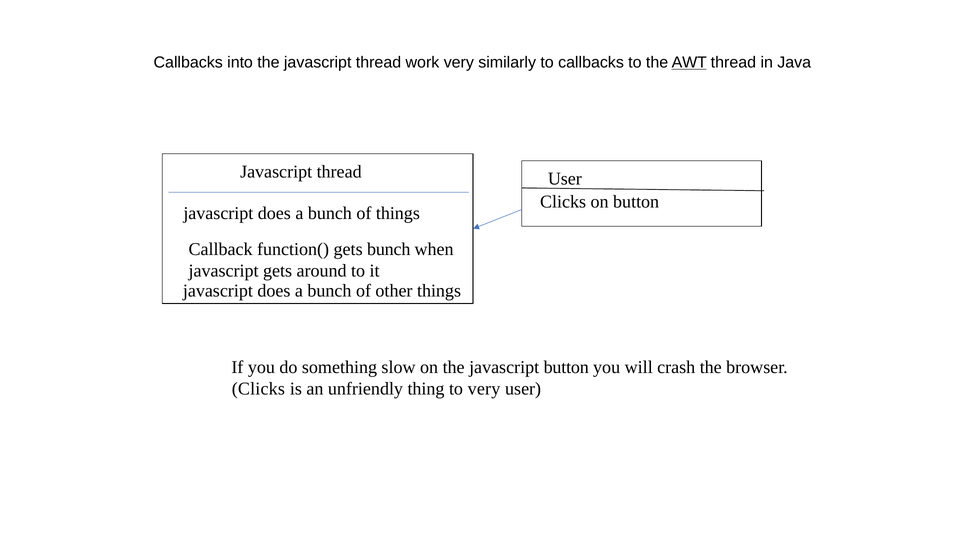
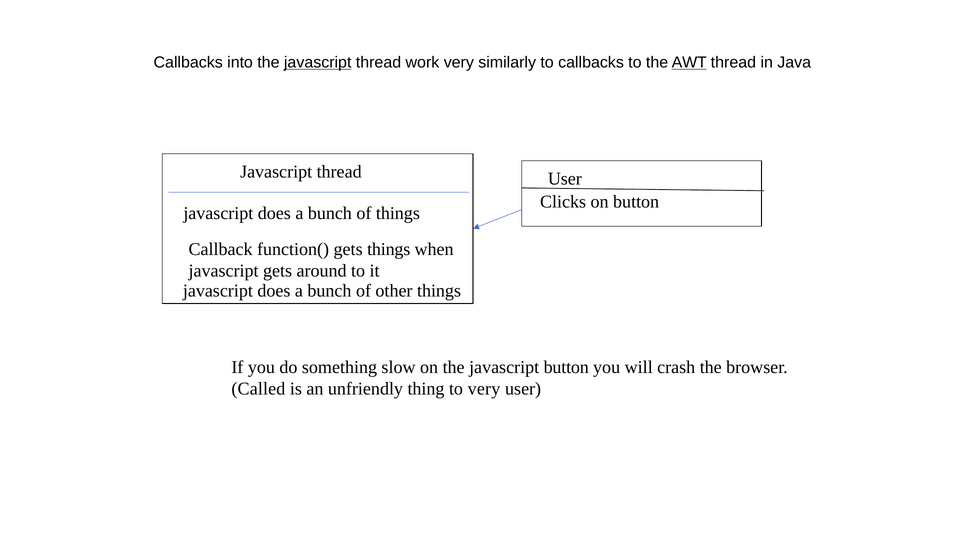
javascript underline: none -> present (318, 62)
gets bunch: bunch -> things (389, 249)
Clicks: Clicks -> Called (258, 389)
